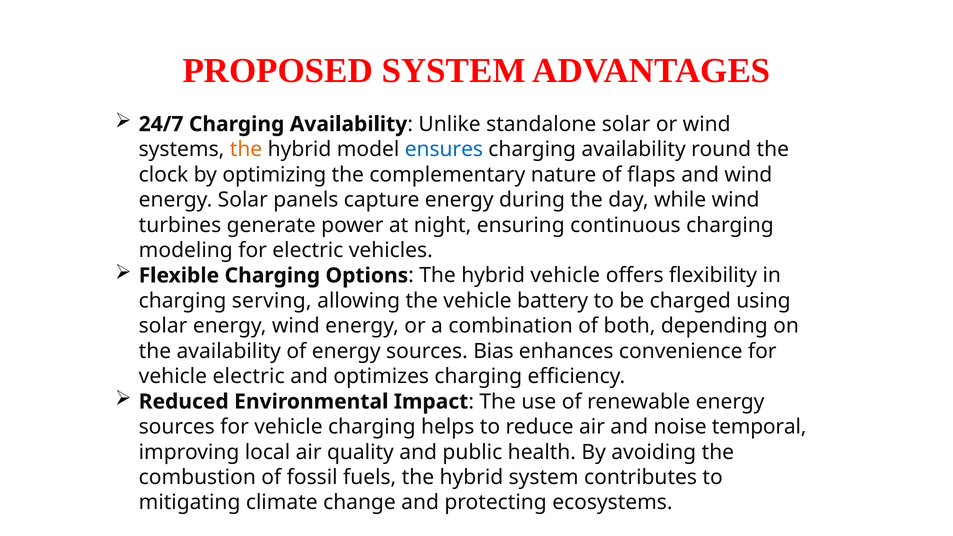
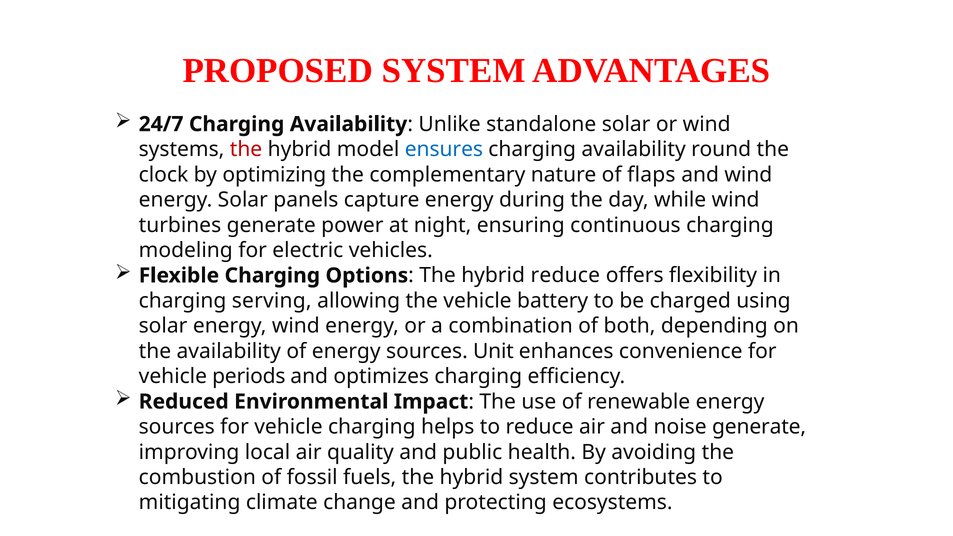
the colour: orange -> red (246, 149)
hybrid vehicle: vehicle -> reduce (565, 276)
Bias: Bias -> Unit (493, 351)
vehicle electric: electric -> periods (249, 376)
noise temporal: temporal -> generate (759, 427)
